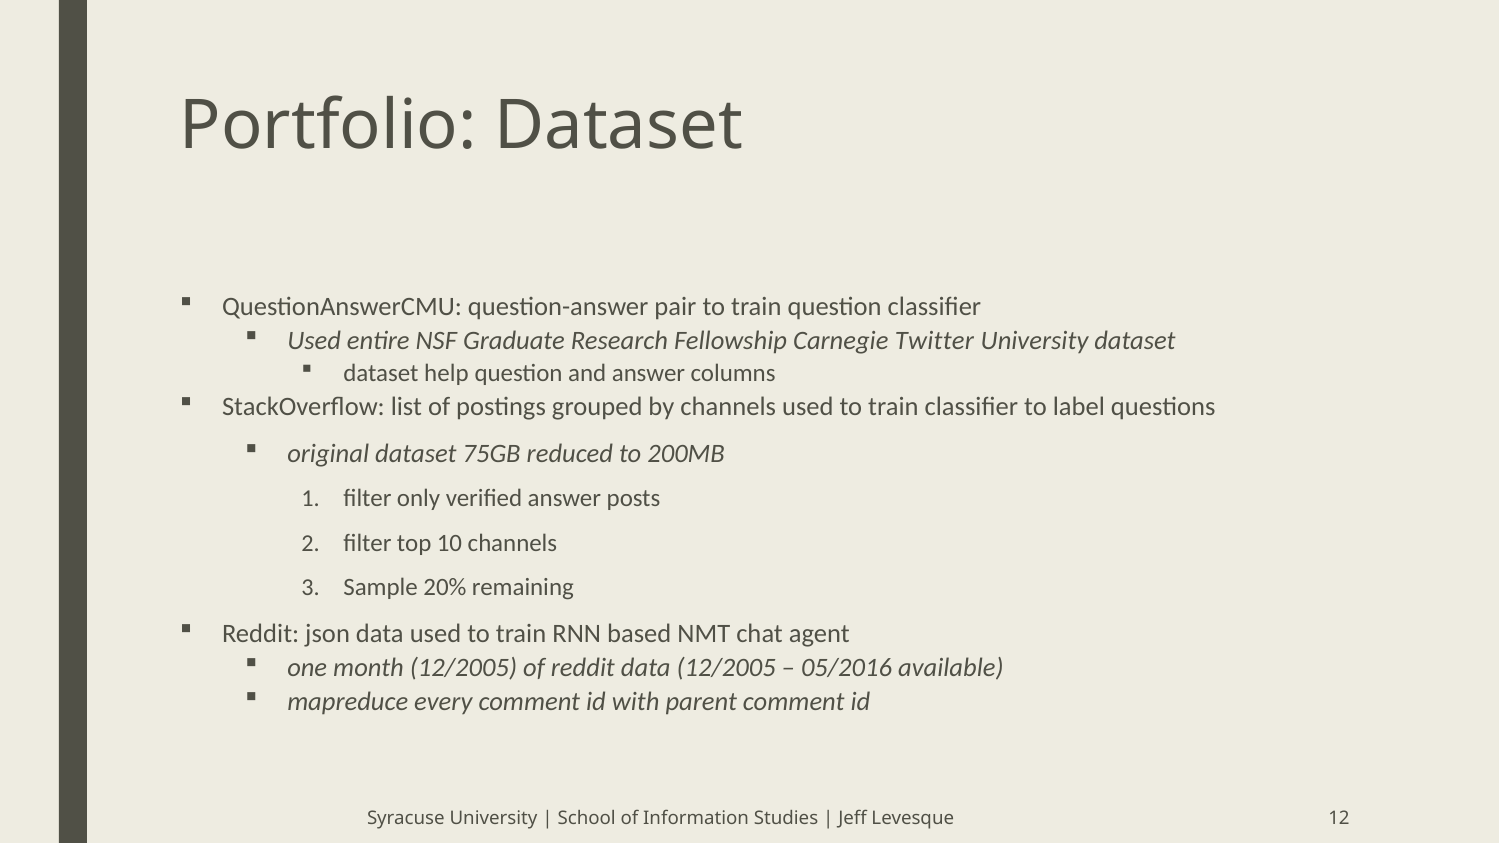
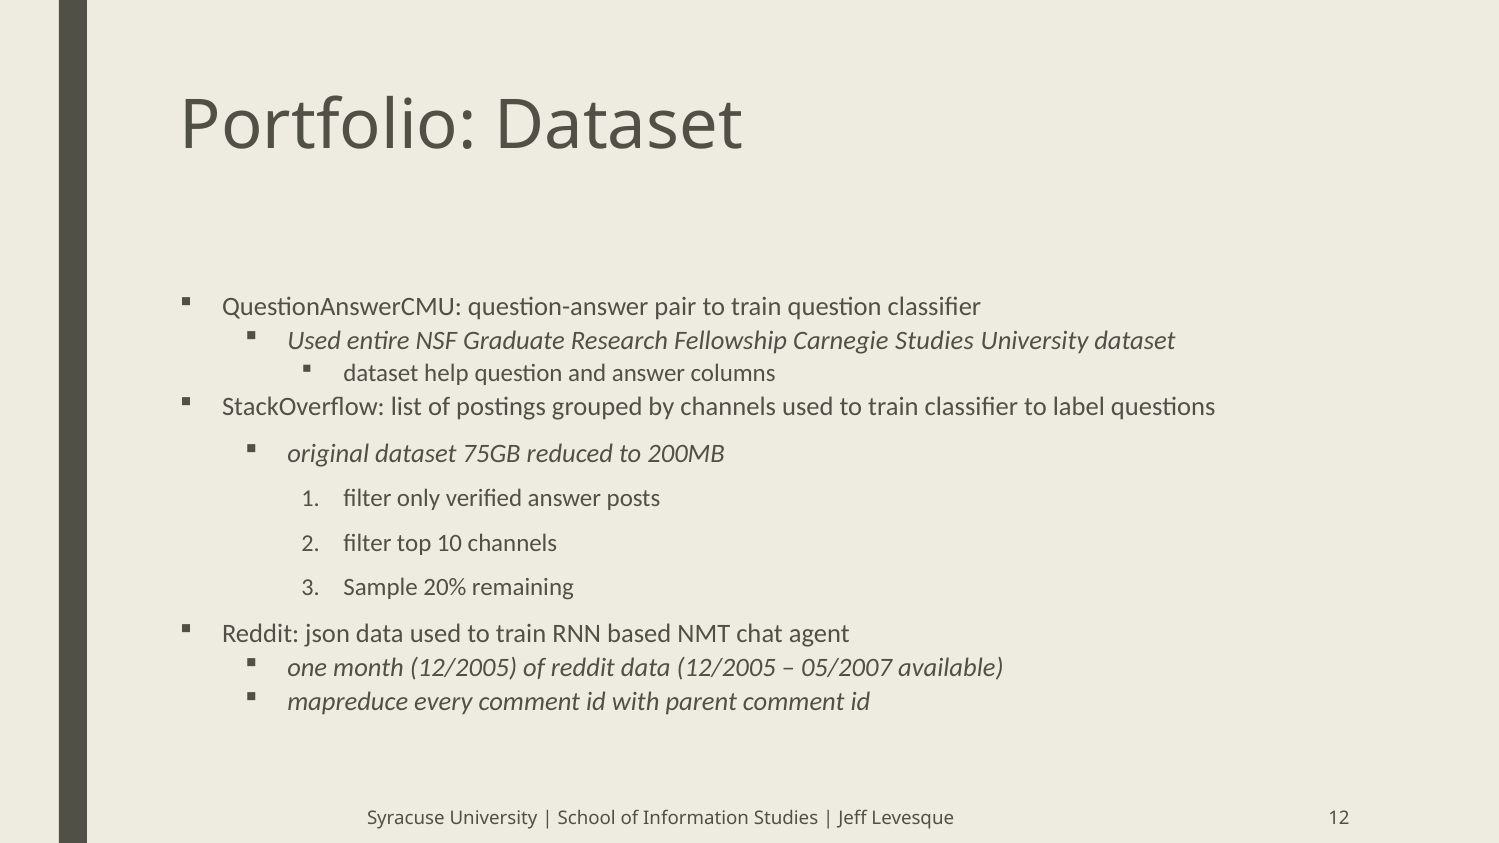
Carnegie Twitter: Twitter -> Studies (934, 341)
05/2016: 05/2016 -> 05/2007 (847, 668)
